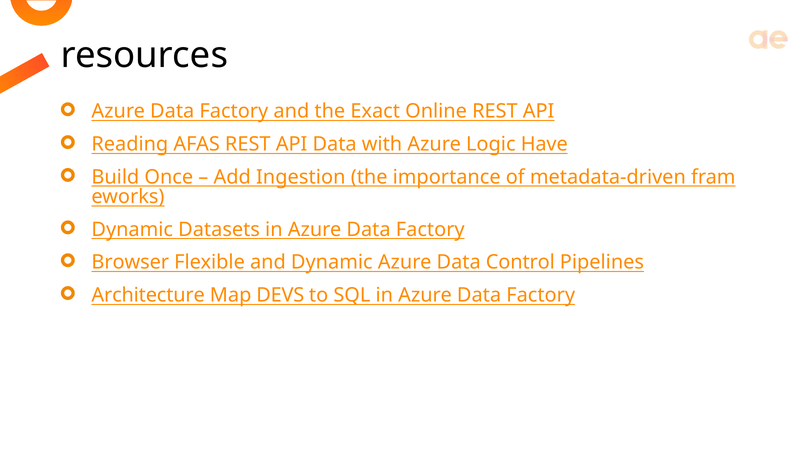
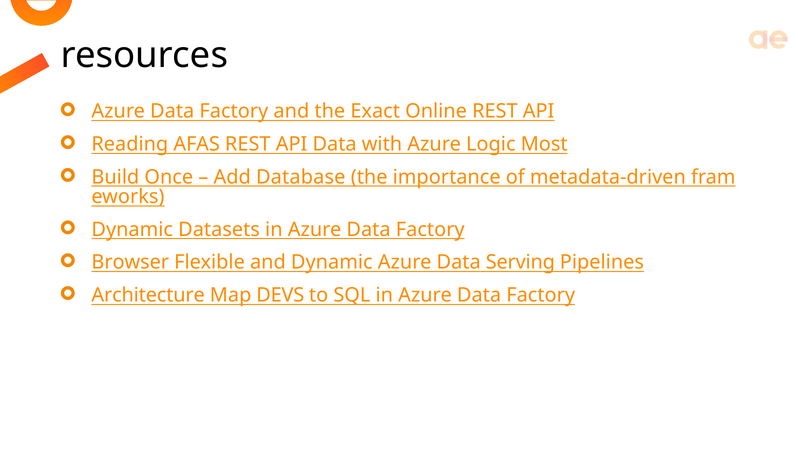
Have: Have -> Most (544, 144)
Ingestion: Ingestion -> Database (301, 177)
Control: Control -> Serving (520, 262)
